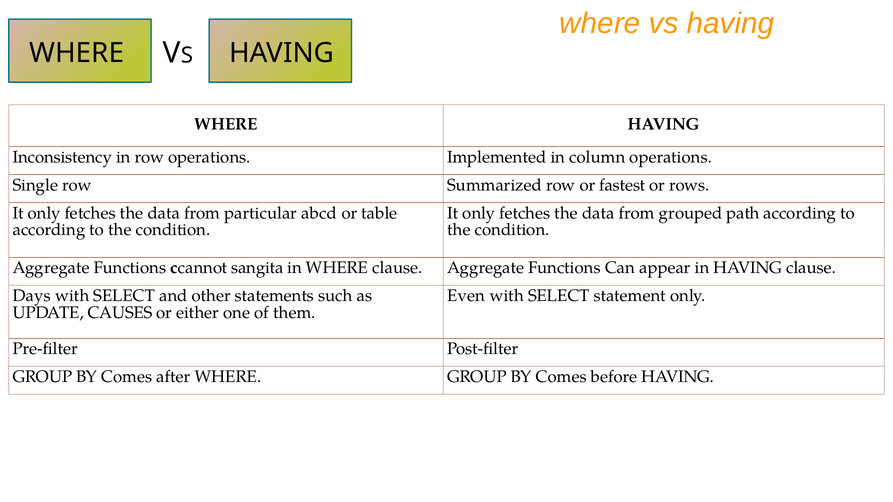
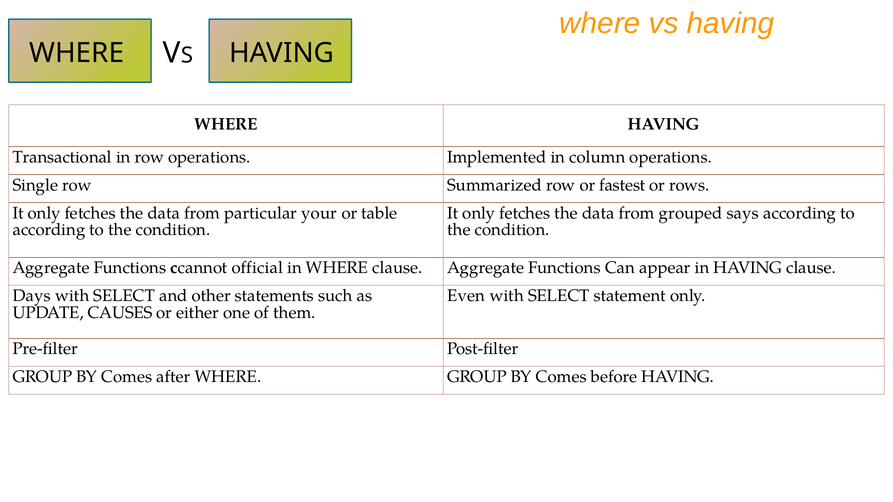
Inconsistency: Inconsistency -> Transactional (62, 157)
abcd: abcd -> your (319, 213)
path: path -> says (743, 213)
sangita: sangita -> official (257, 268)
